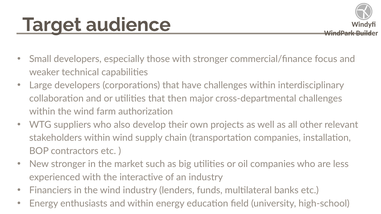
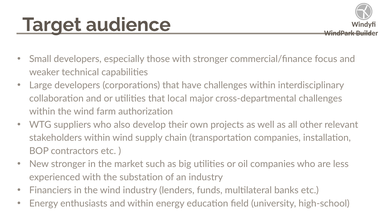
then: then -> local (177, 99)
interactive: interactive -> substation (141, 177)
